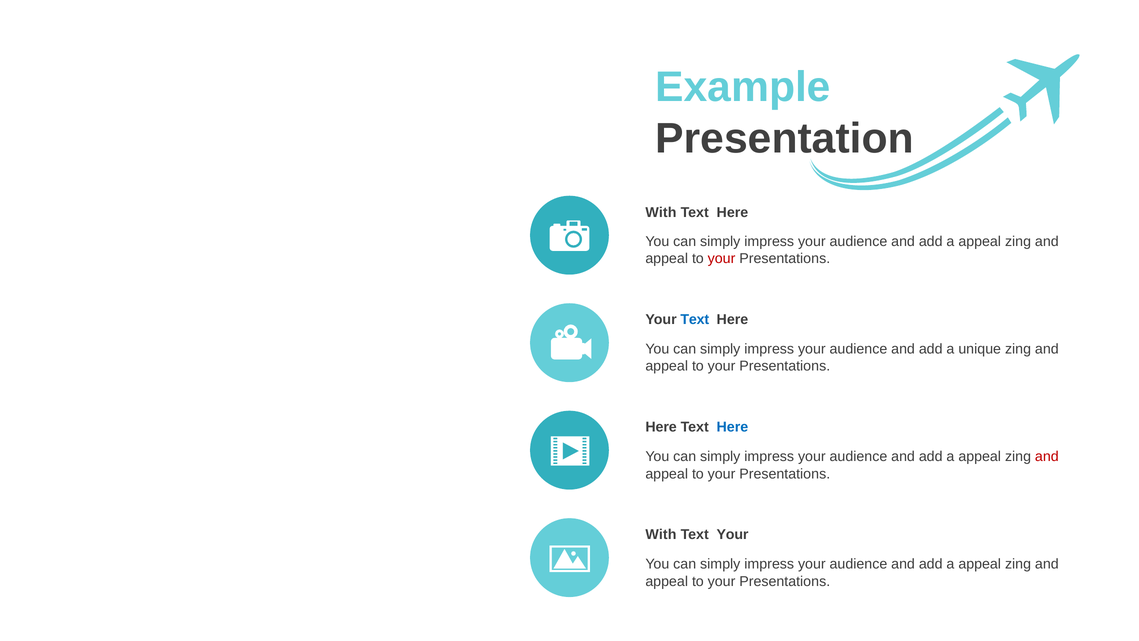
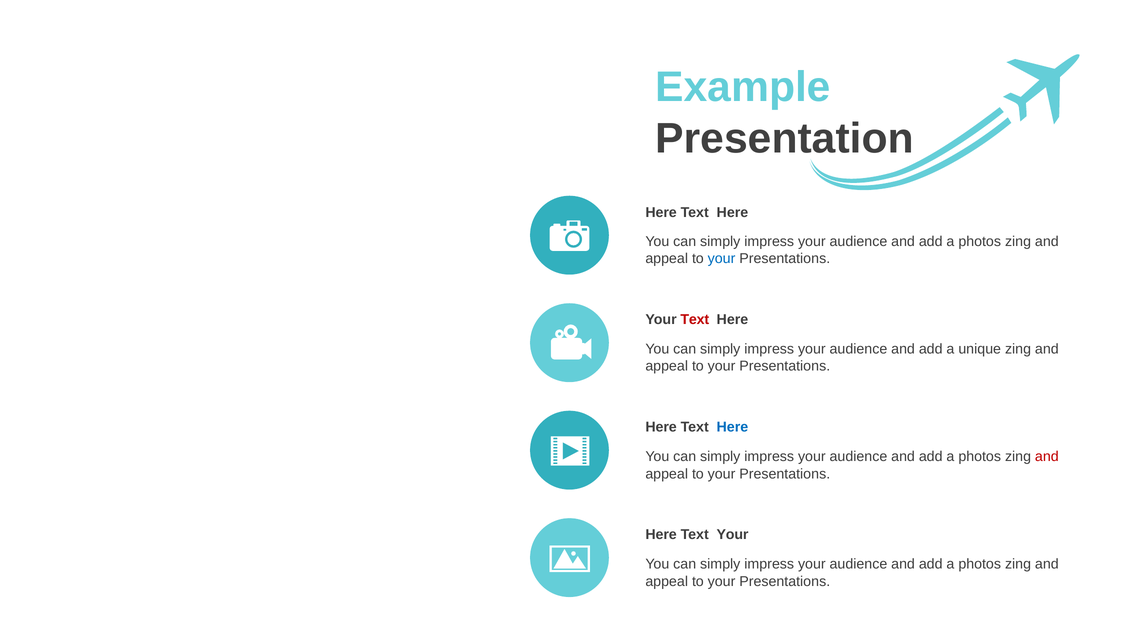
With: With -> Here (661, 212)
appeal: appeal -> photos (980, 241)
your colour: red -> blue (722, 259)
Text colour: blue -> red (695, 319)
appeal: appeal -> photos (980, 457)
With: With -> Here (661, 534)
appeal: appeal -> photos (980, 564)
